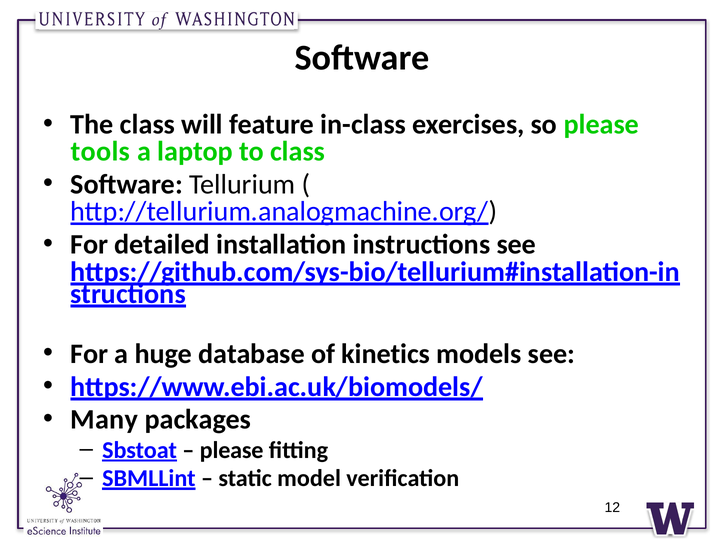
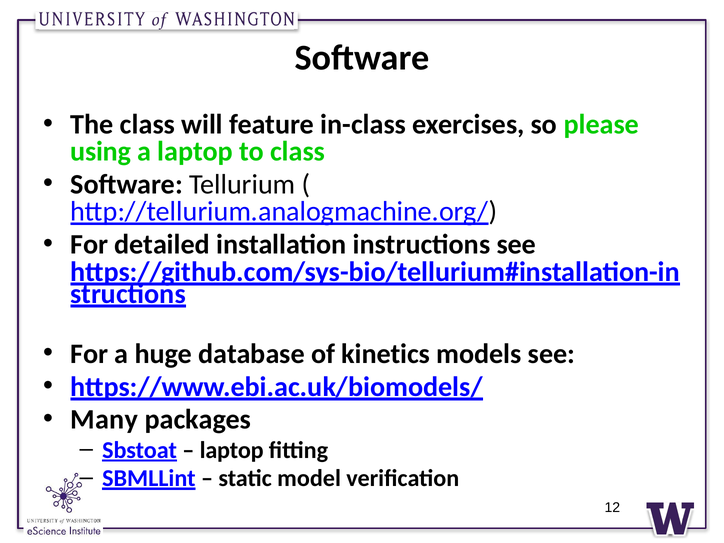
tools: tools -> using (101, 152)
please: please -> laptop (232, 450)
